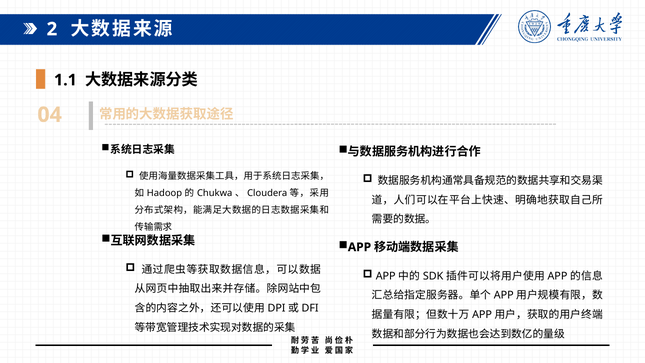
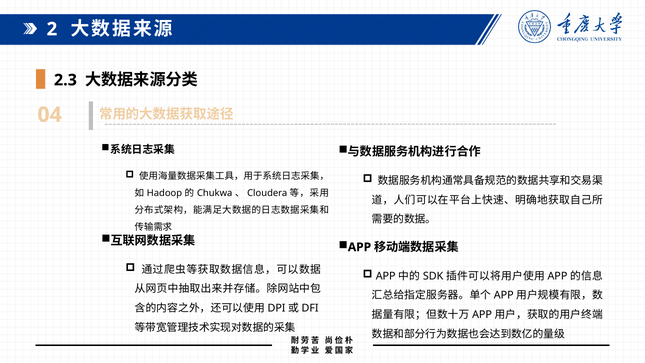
1.1: 1.1 -> 2.3 (65, 80)
